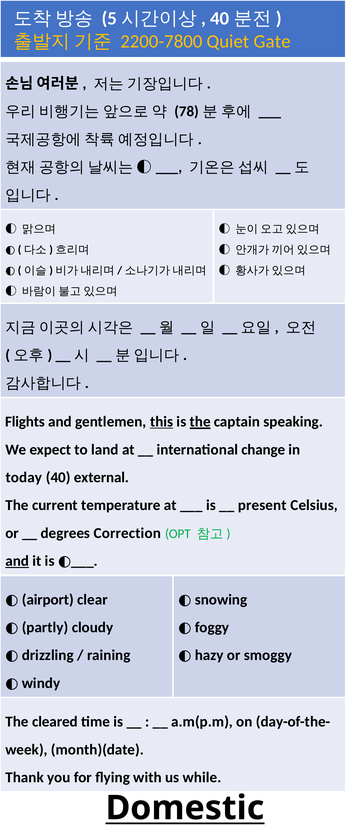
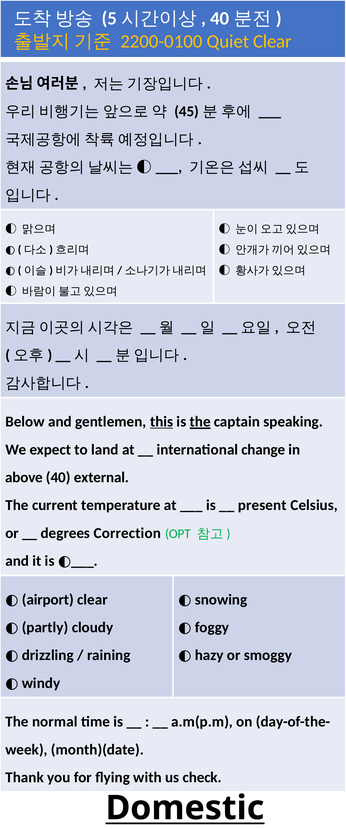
2200-7800: 2200-7800 -> 2200-0100 (161, 41)
Quiet Gate: Gate -> Clear (272, 41)
78: 78 -> 45 (187, 111)
Flights: Flights -> Below (25, 421)
today: today -> above (24, 477)
and underline: present -> none (17, 560)
cleared: cleared -> normal (55, 721)
while: while -> check (202, 776)
